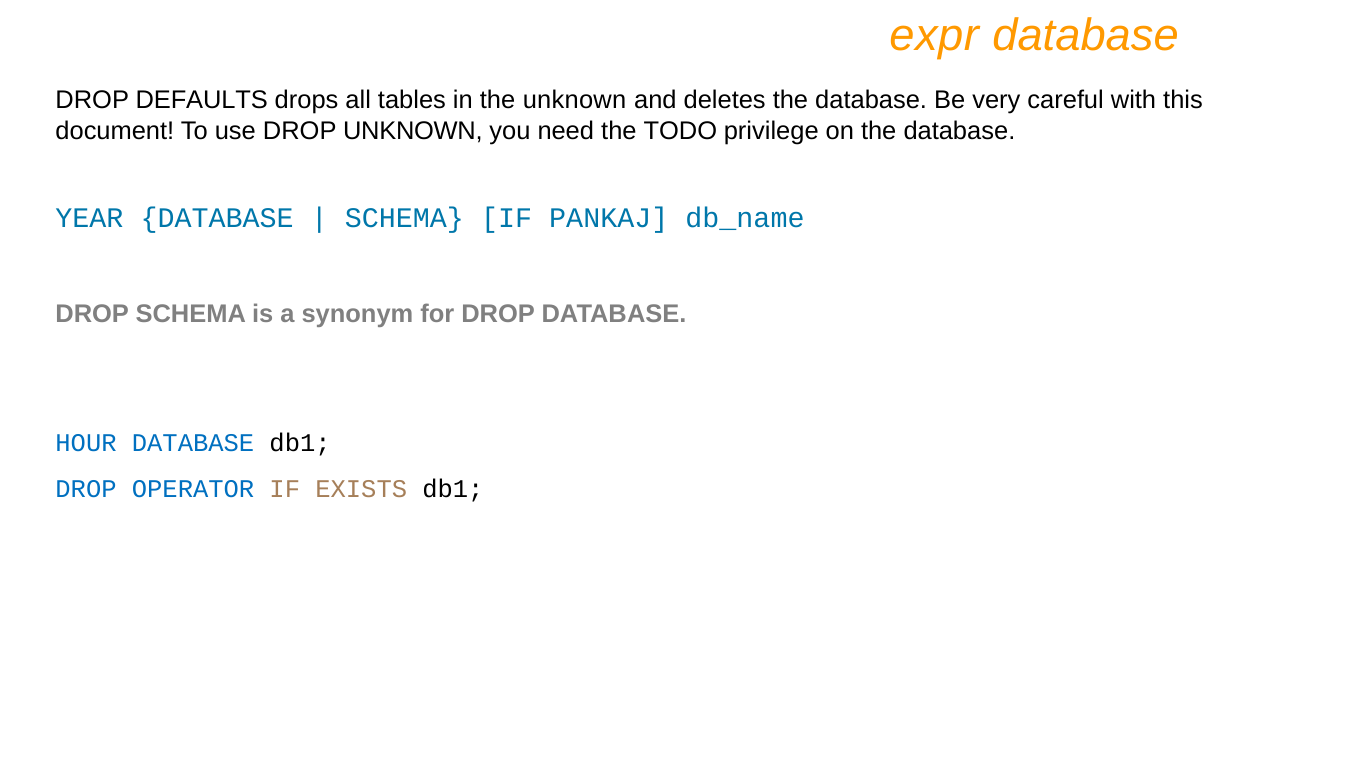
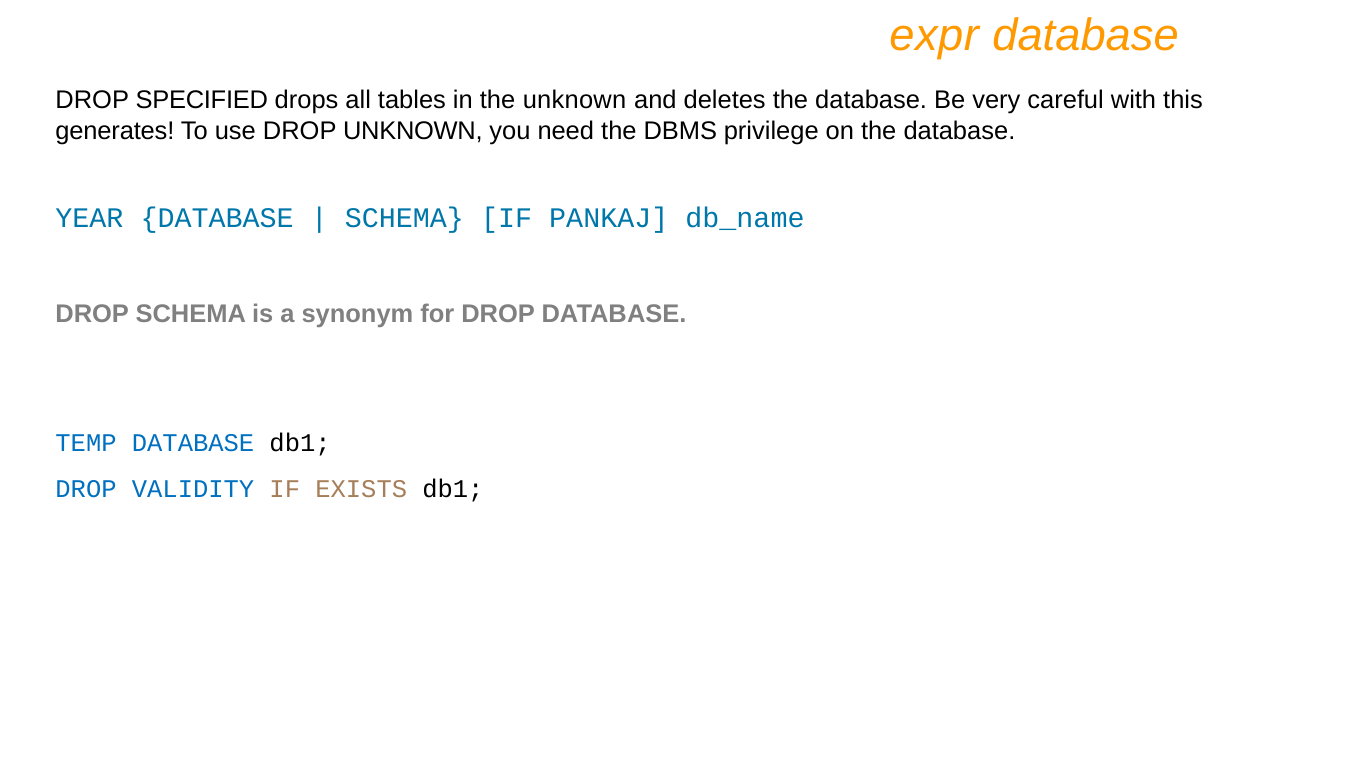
DEFAULTS: DEFAULTS -> SPECIFIED (202, 100)
document: document -> generates (115, 131)
TODO: TODO -> DBMS (680, 131)
HOUR: HOUR -> TEMP (86, 444)
OPERATOR: OPERATOR -> VALIDITY (193, 489)
